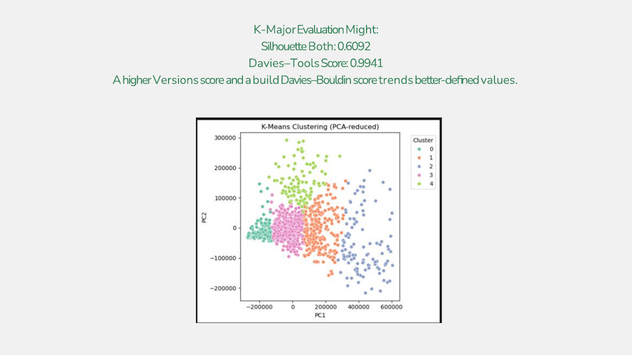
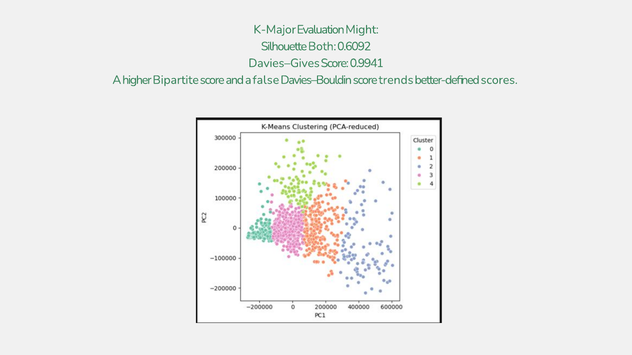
Davies–Tools: Davies–Tools -> Davies–Gives (284, 63)
Versions: Versions -> Bipartite (176, 80)
build: build -> false (266, 80)
values: values -> scores (499, 80)
